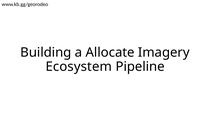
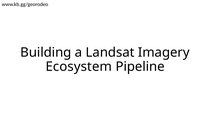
Allocate: Allocate -> Landsat (110, 53)
